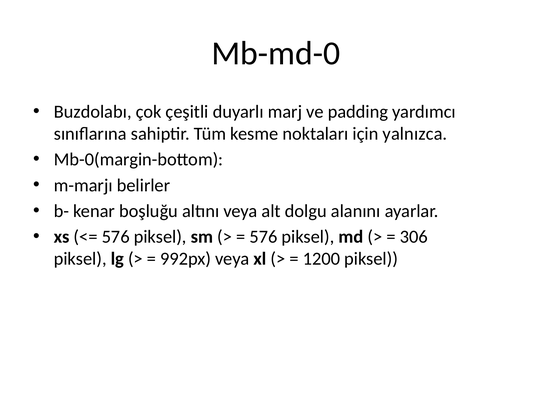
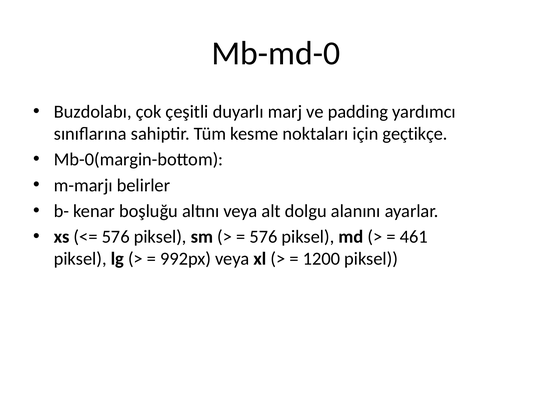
yalnızca: yalnızca -> geçtikçe (415, 134)
306: 306 -> 461 (414, 237)
